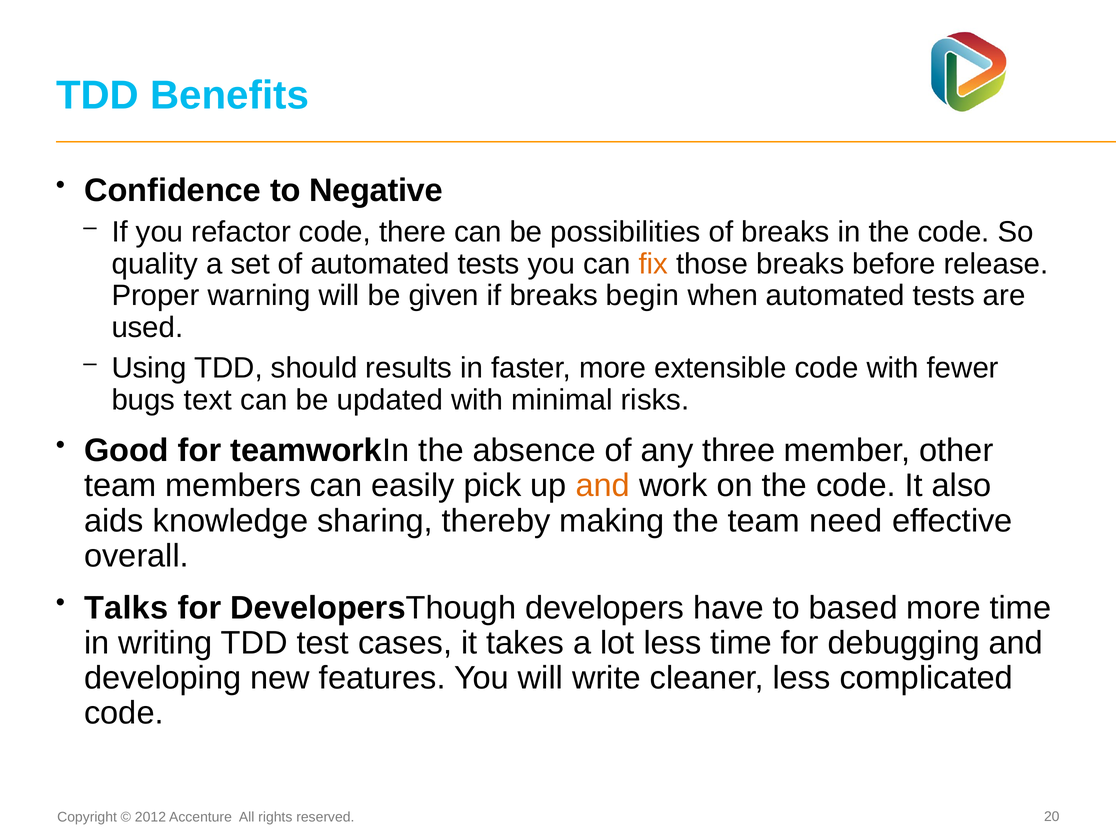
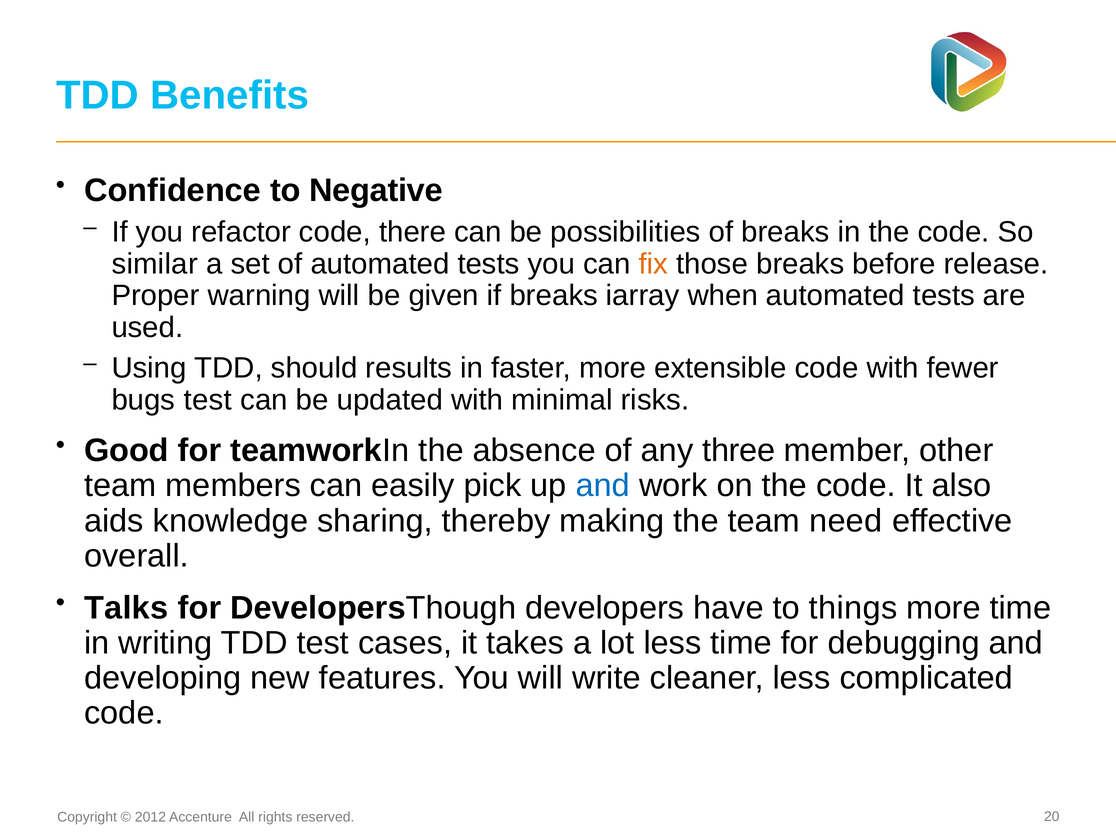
quality: quality -> similar (155, 264)
begin: begin -> iarray (643, 296)
bugs text: text -> test (208, 400)
and colour: orange -> blue (603, 486)
based: based -> things (853, 608)
